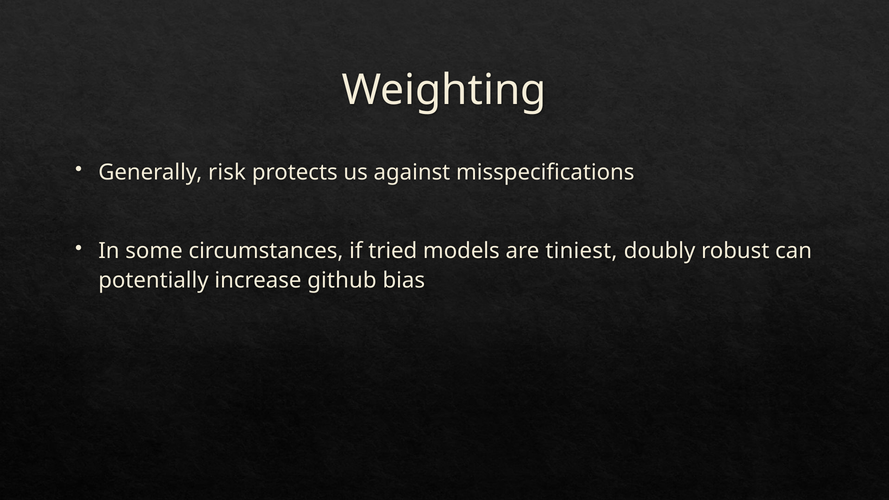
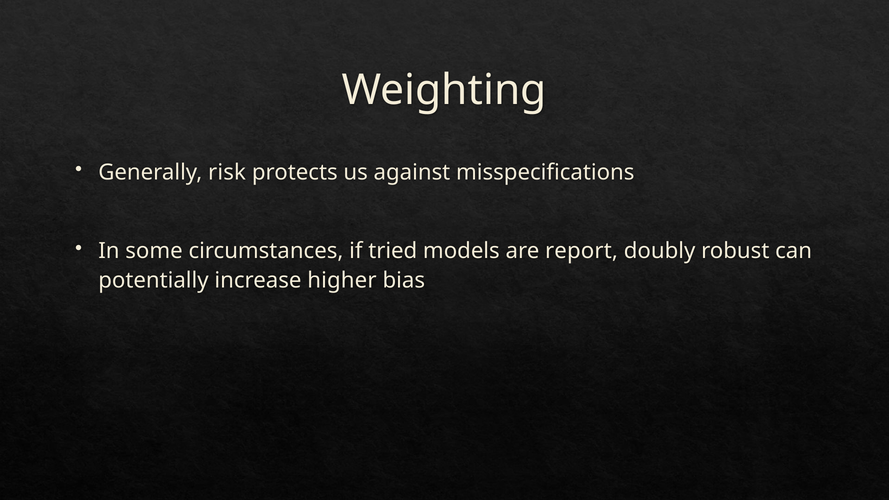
tiniest: tiniest -> report (581, 251)
github: github -> higher (342, 280)
